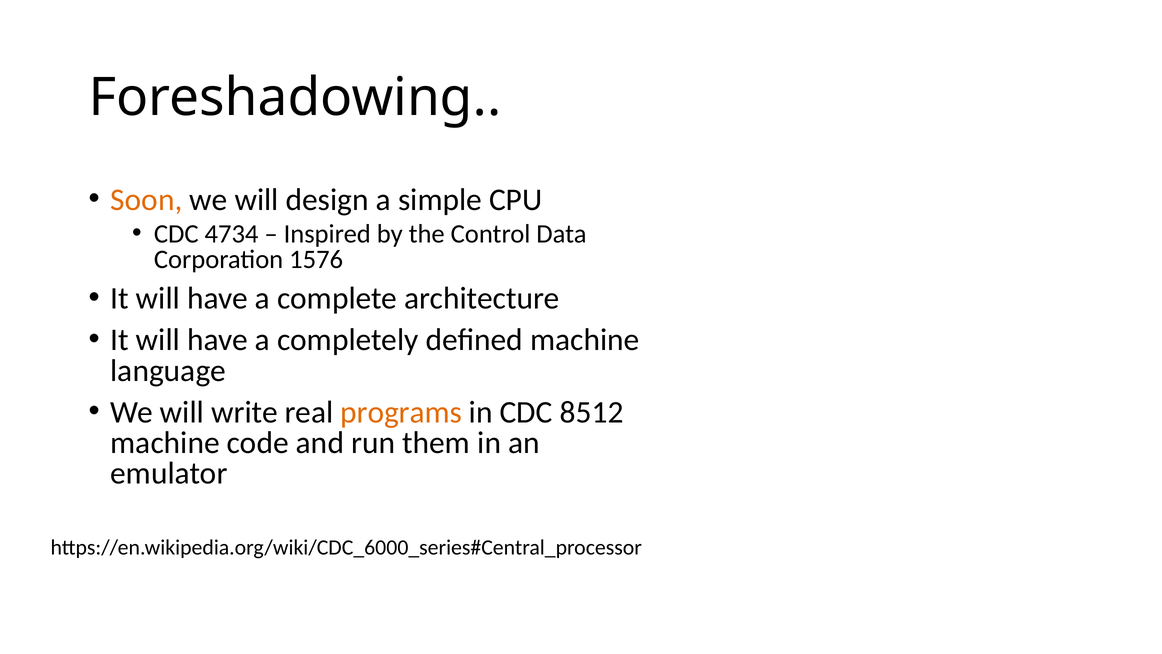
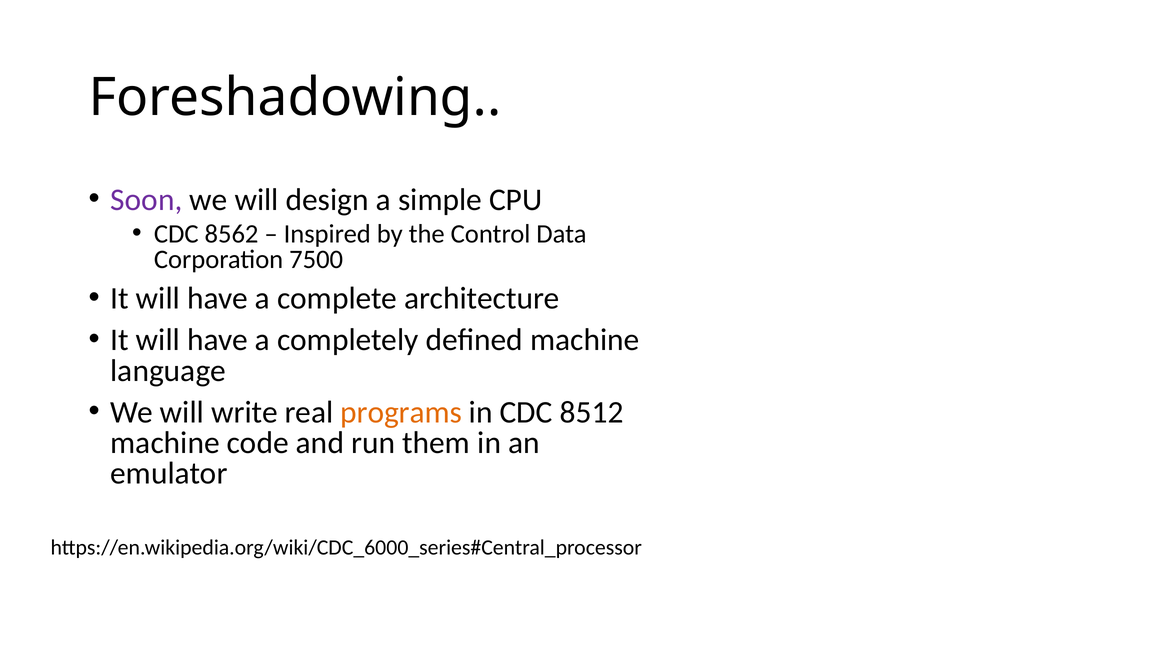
Soon colour: orange -> purple (146, 200)
4734: 4734 -> 8562 (232, 234)
1576: 1576 -> 7500 (316, 259)
